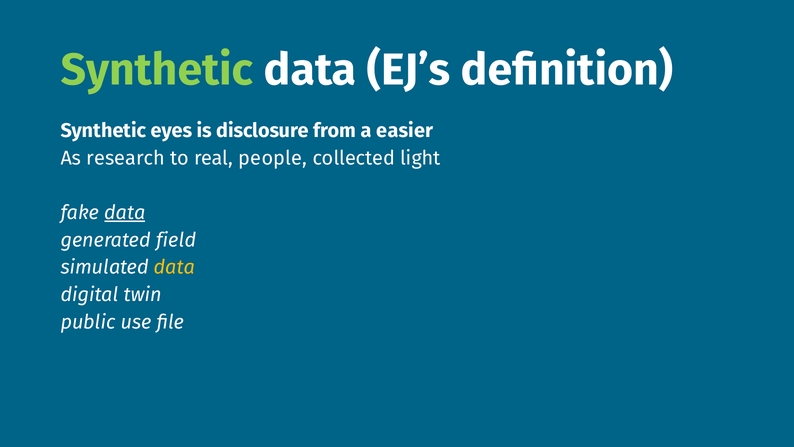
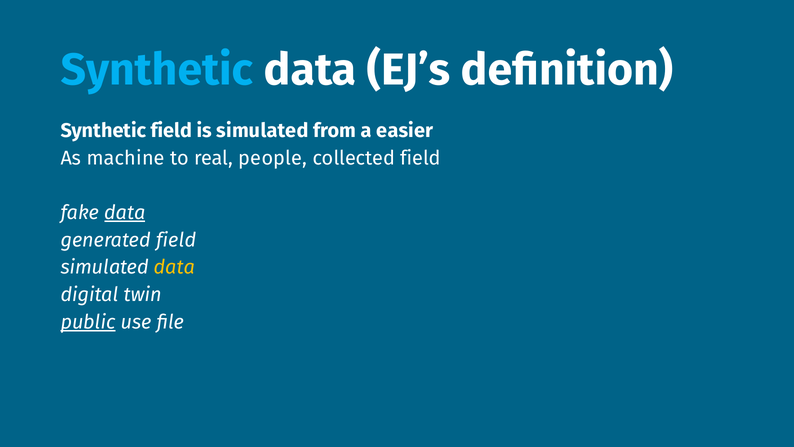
Synthetic colour: light green -> light blue (157, 70)
Synthetic eyes: eyes -> field (171, 131)
is disclosure: disclosure -> simulated (263, 131)
research: research -> machine (126, 158)
collected light: light -> field (420, 158)
public underline: none -> present (88, 322)
